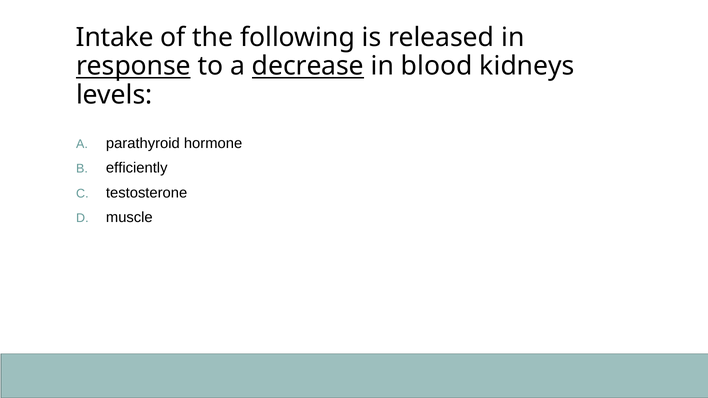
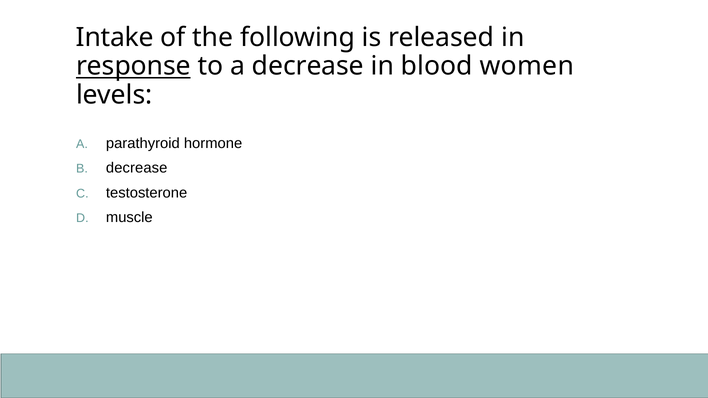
decrease underline: present -> none (308, 66)
kidneys: kidneys -> women (527, 66)
efficiently: efficiently -> decrease (137, 168)
